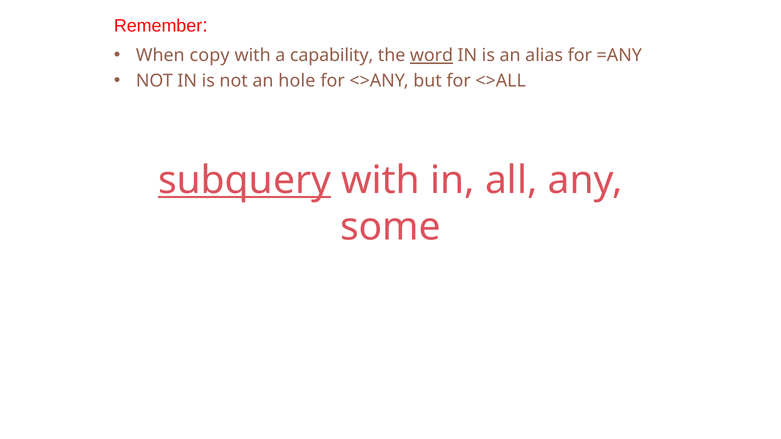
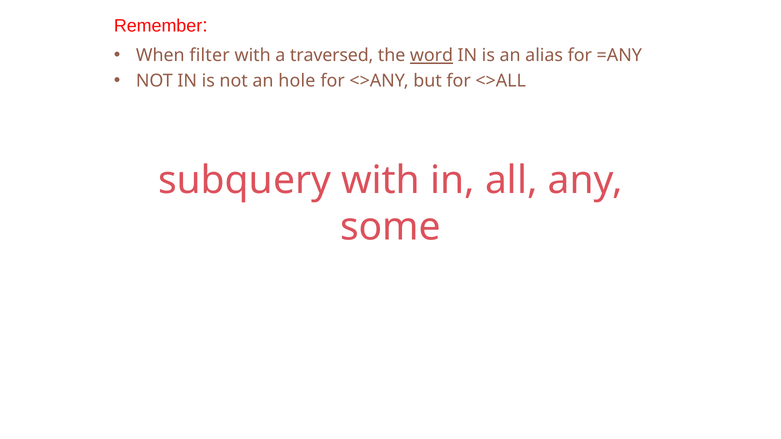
copy: copy -> filter (210, 56)
capability: capability -> traversed (332, 56)
subquery underline: present -> none (245, 180)
